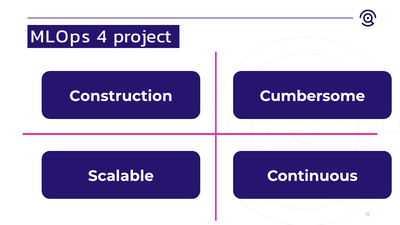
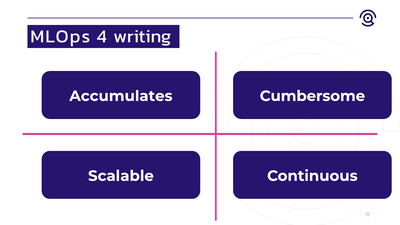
project: project -> writing (142, 36)
Construction: Construction -> Accumulates (121, 96)
